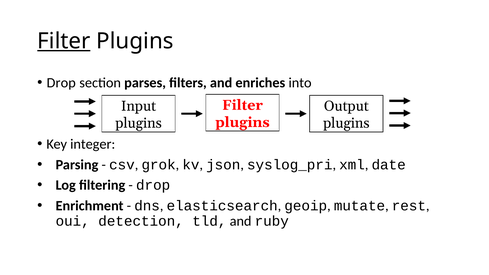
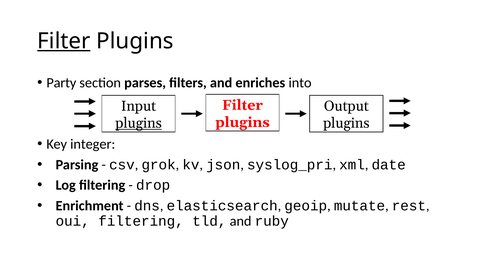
Drop: Drop -> Party (61, 83)
plugins underline: none -> present (139, 123)
oui detection: detection -> filtering (141, 221)
